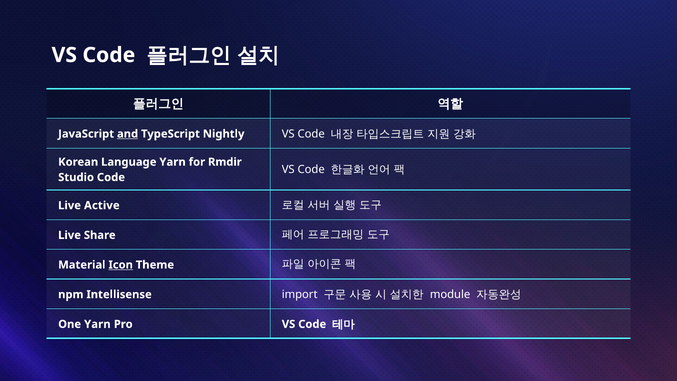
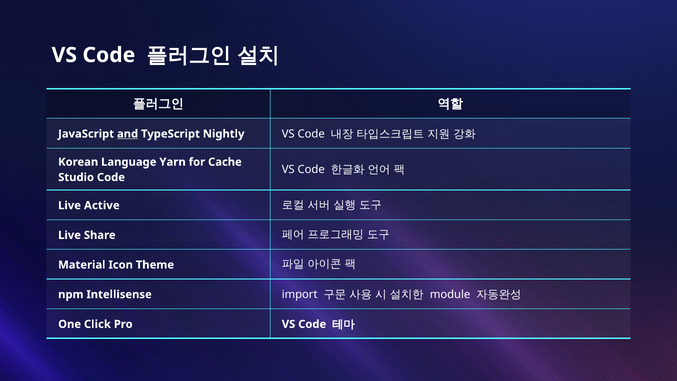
Rmdir: Rmdir -> Cache (225, 162)
Icon underline: present -> none (121, 265)
One Yarn: Yarn -> Click (97, 324)
